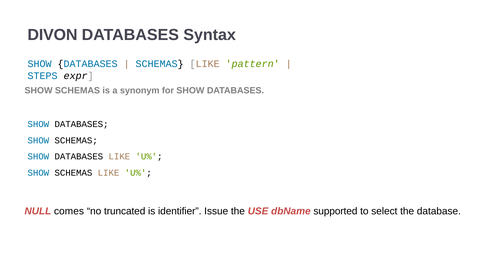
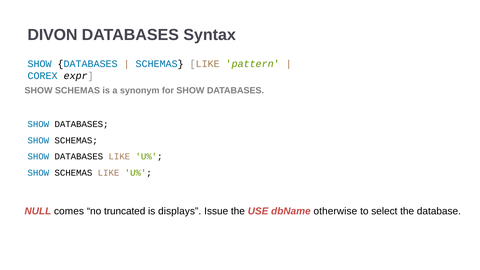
STEPS: STEPS -> COREX (43, 76)
identifier: identifier -> displays (180, 211)
supported: supported -> otherwise (335, 211)
